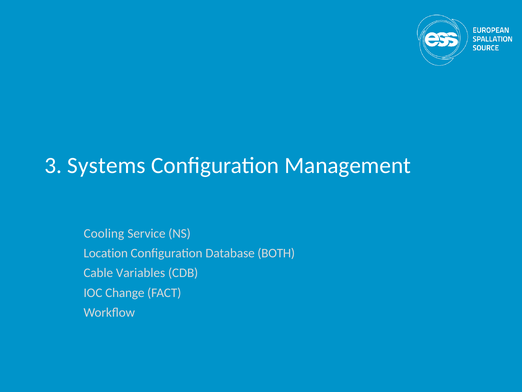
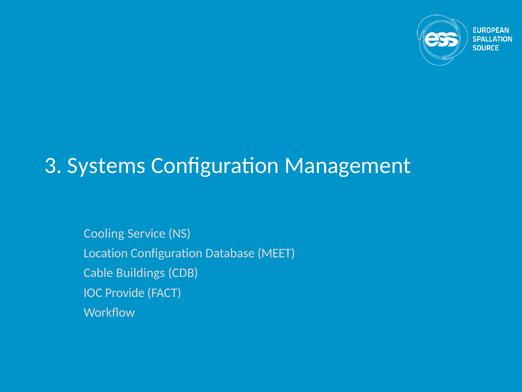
BOTH: BOTH -> MEET (276, 253)
Variables: Variables -> Buildings (140, 273)
Change: Change -> Provide (125, 292)
